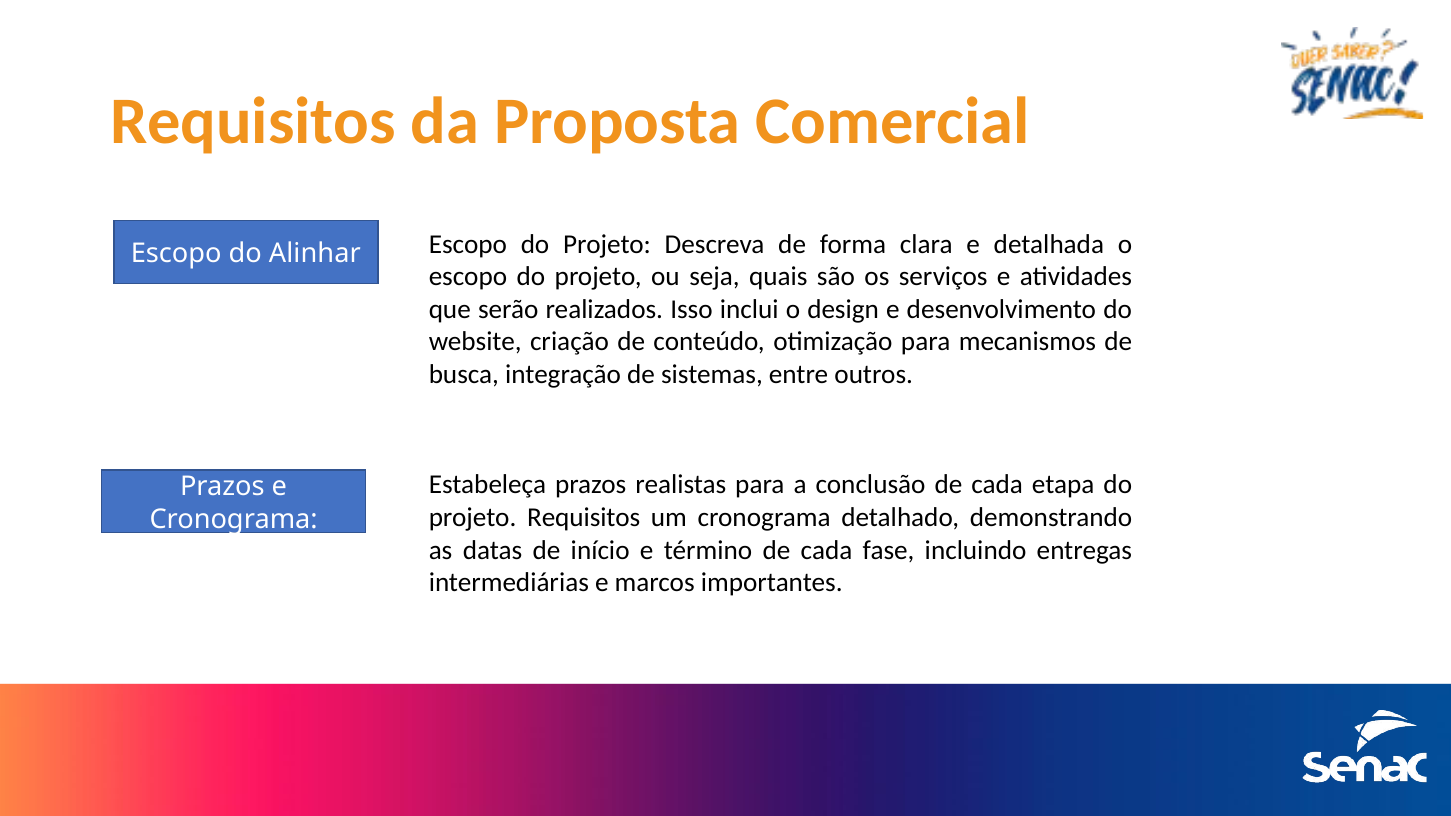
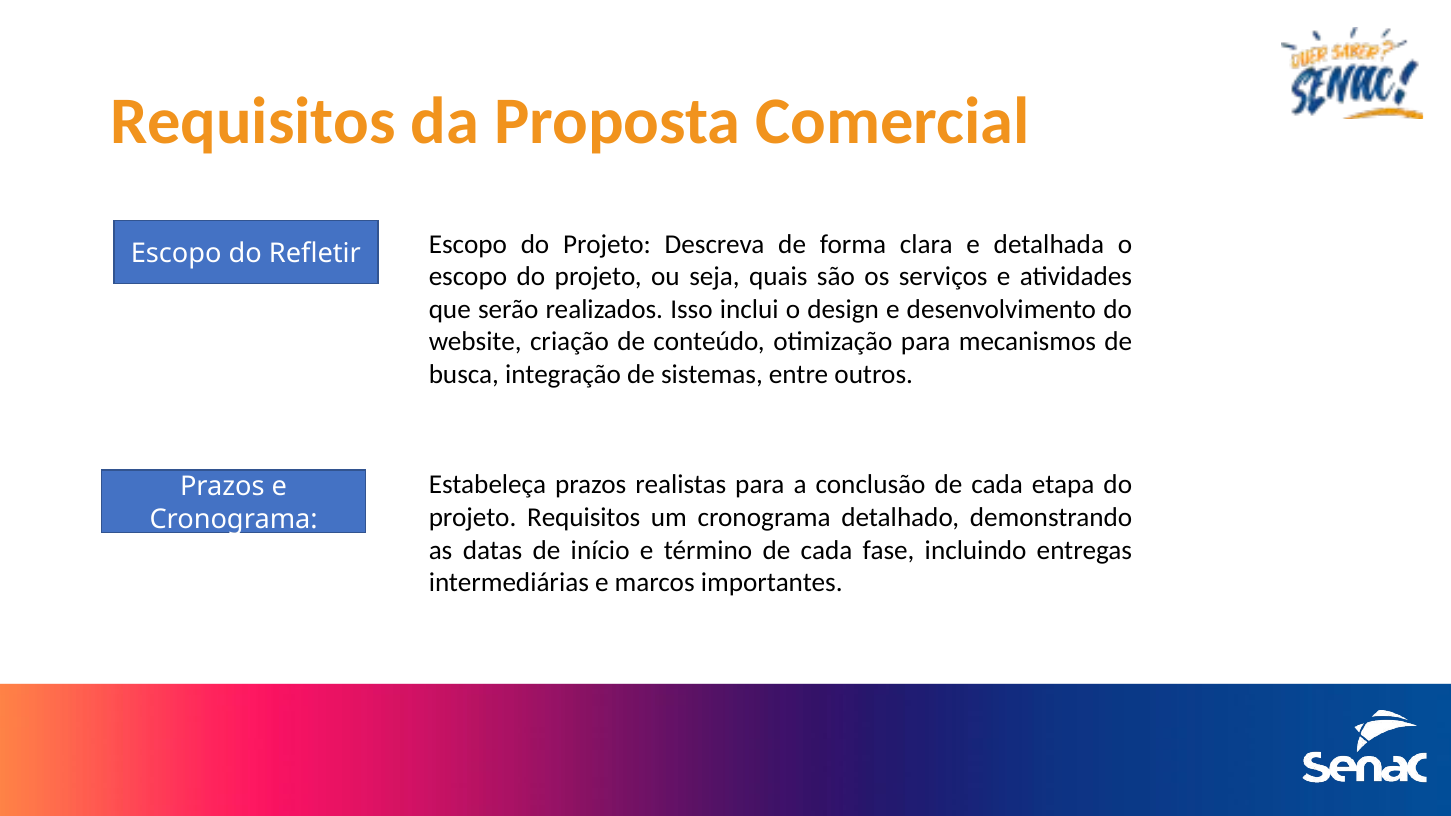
Alinhar: Alinhar -> Refletir (315, 254)
